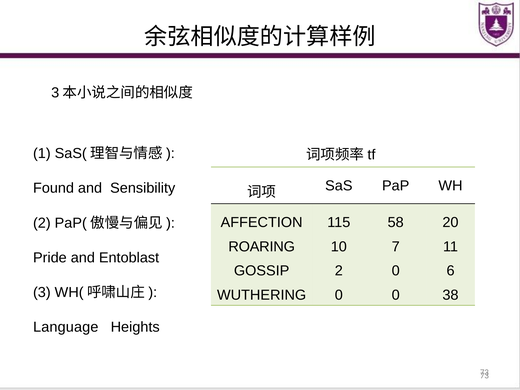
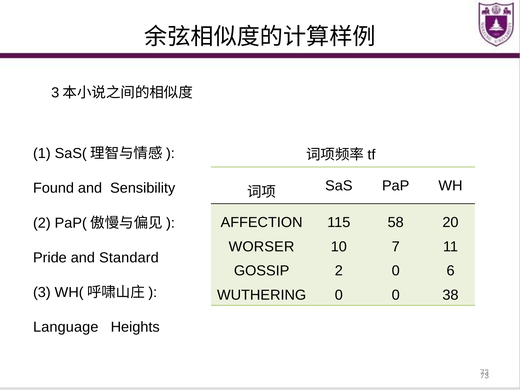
ROARING: ROARING -> WORSER (262, 247)
Entoblast: Entoblast -> Standard (129, 258)
